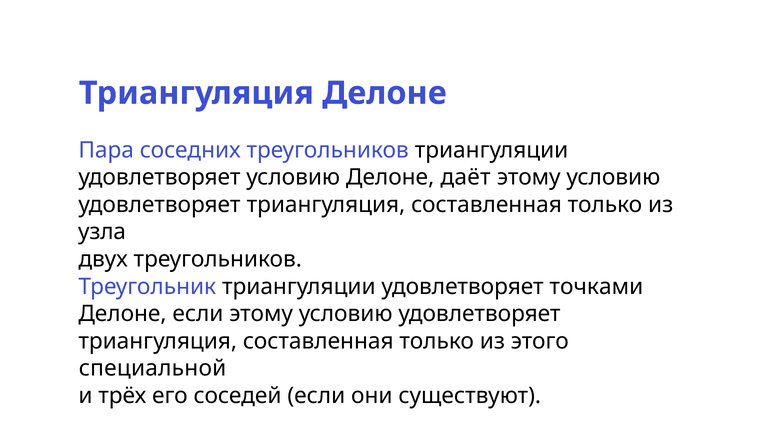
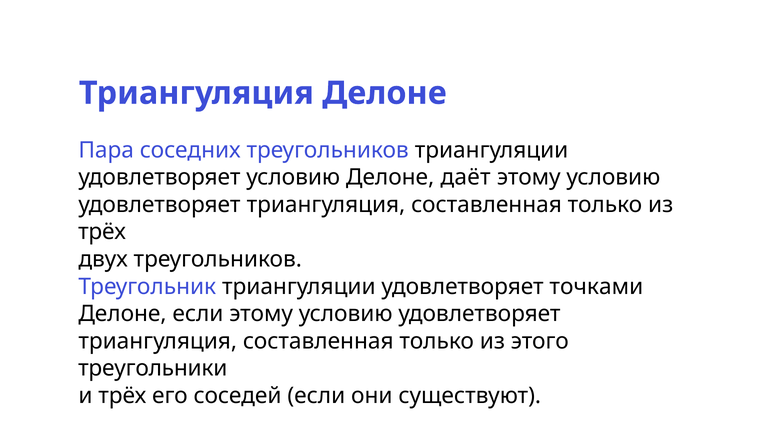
узла: узла -> трёх (102, 232)
специальной: специальной -> треугольники (153, 368)
